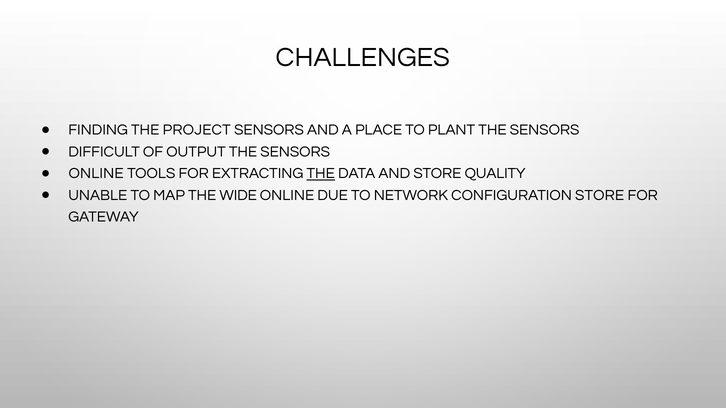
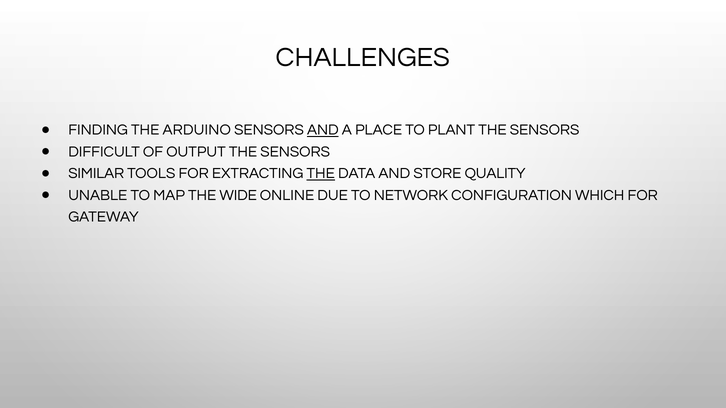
PROJECT: PROJECT -> ARDUINO (197, 130)
AND underline: none -> present (323, 130)
ONLINE: ONLINE -> SIMILAR (96, 174)
CONFIGURATION STORE: STORE -> WHICH (600, 195)
